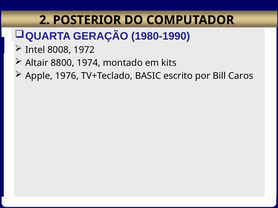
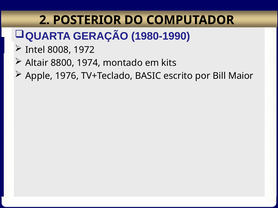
Caros: Caros -> Maior (241, 76)
